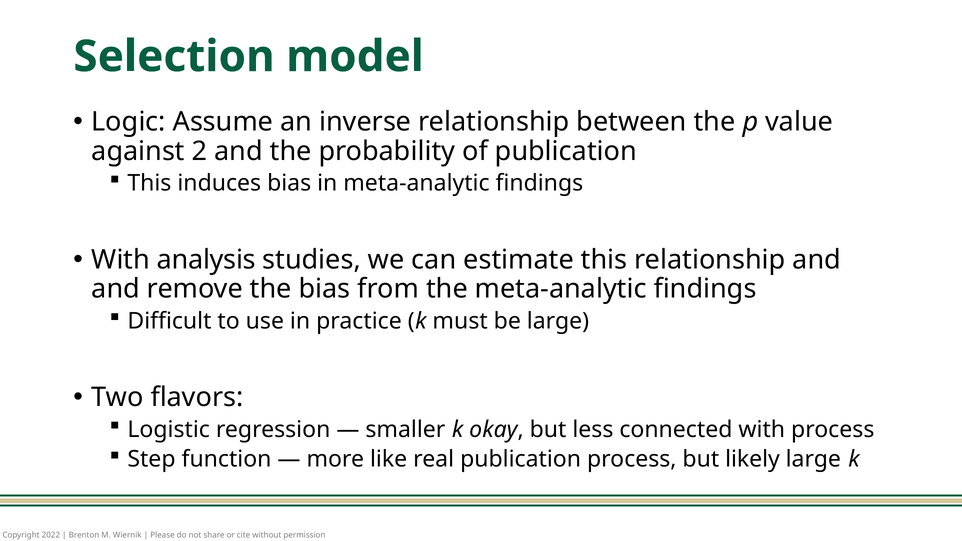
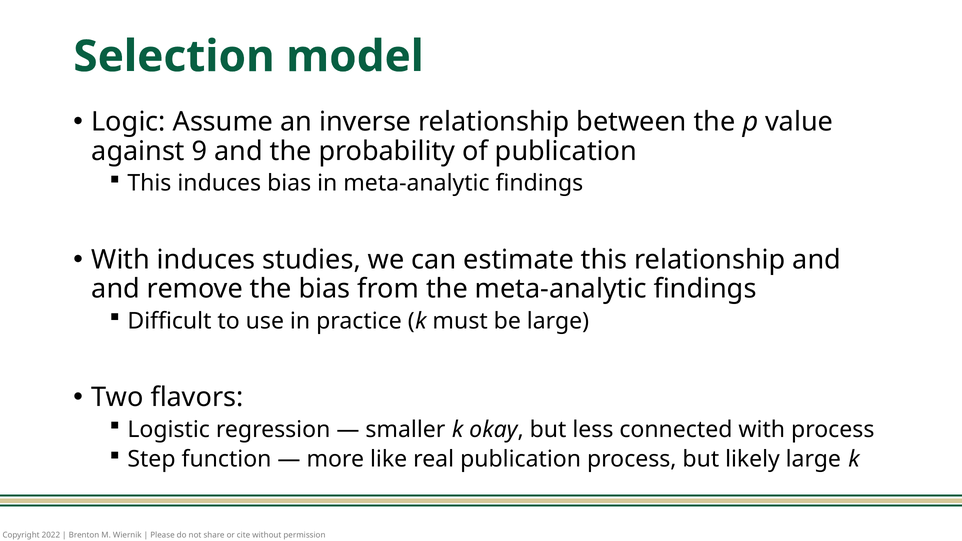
2: 2 -> 9 (200, 151)
With analysis: analysis -> induces (206, 260)
